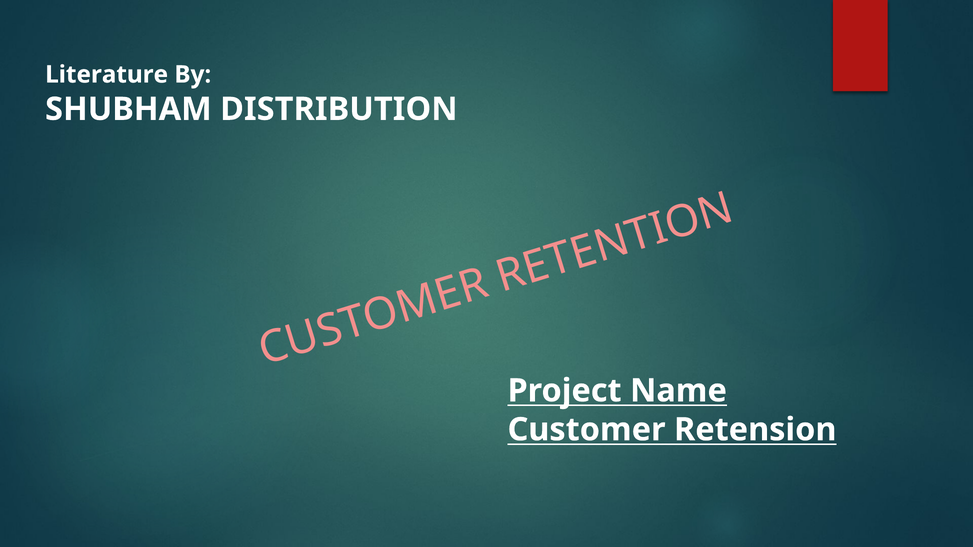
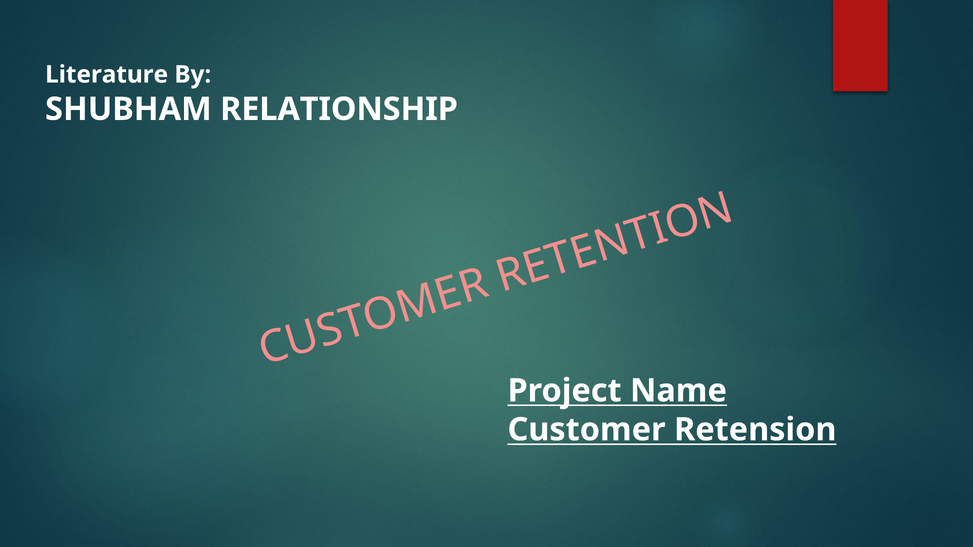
DISTRIBUTION: DISTRIBUTION -> RELATIONSHIP (339, 109)
